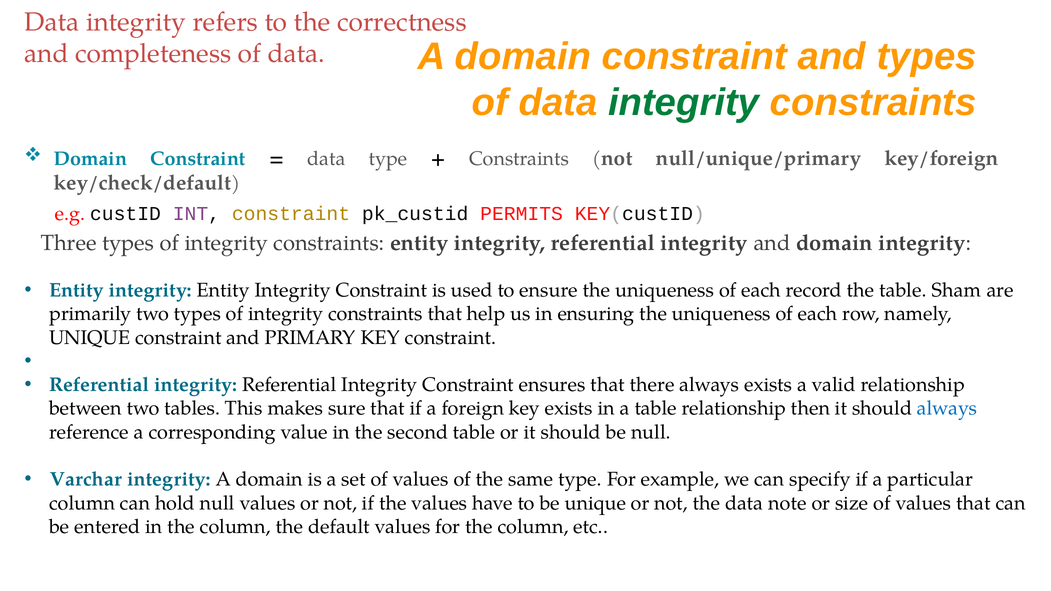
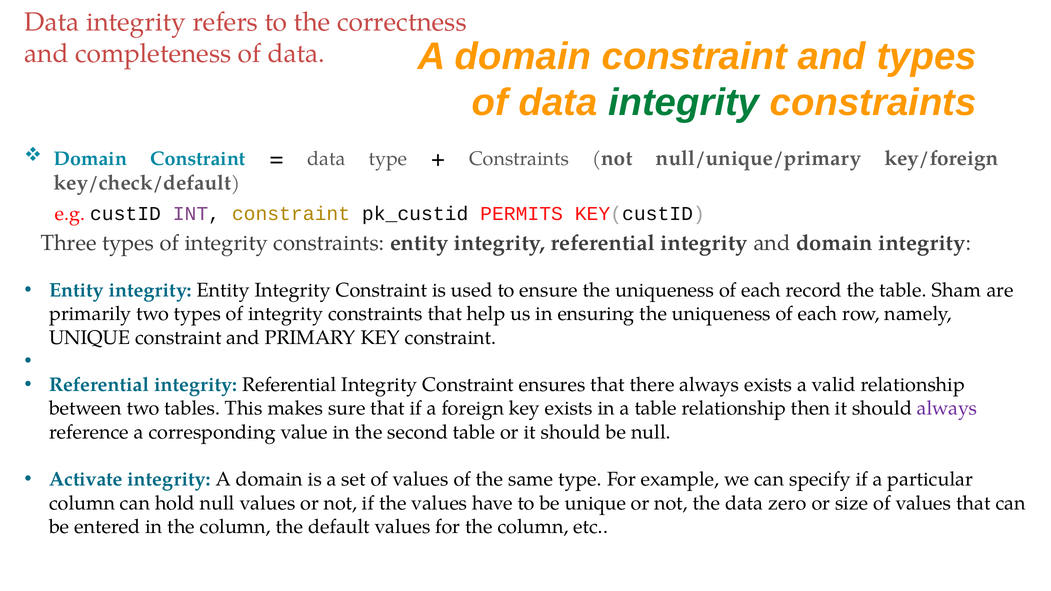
always colour: blue -> purple (947, 409)
Varchar: Varchar -> Activate (86, 480)
note: note -> zero (787, 503)
